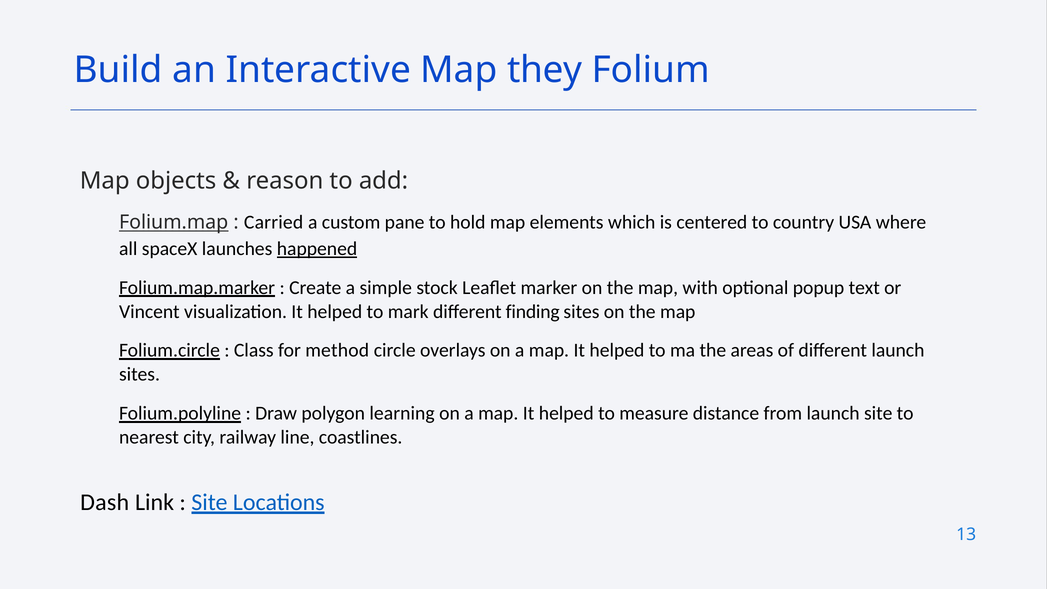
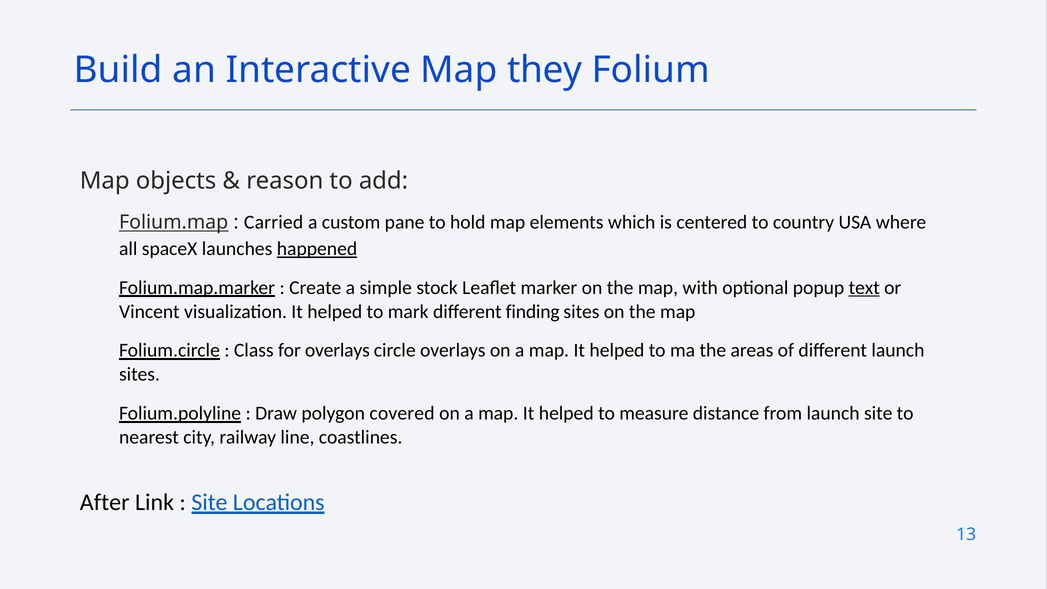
text underline: none -> present (864, 288)
for method: method -> overlays (337, 350)
learning: learning -> covered (402, 413)
Dash: Dash -> After (105, 502)
